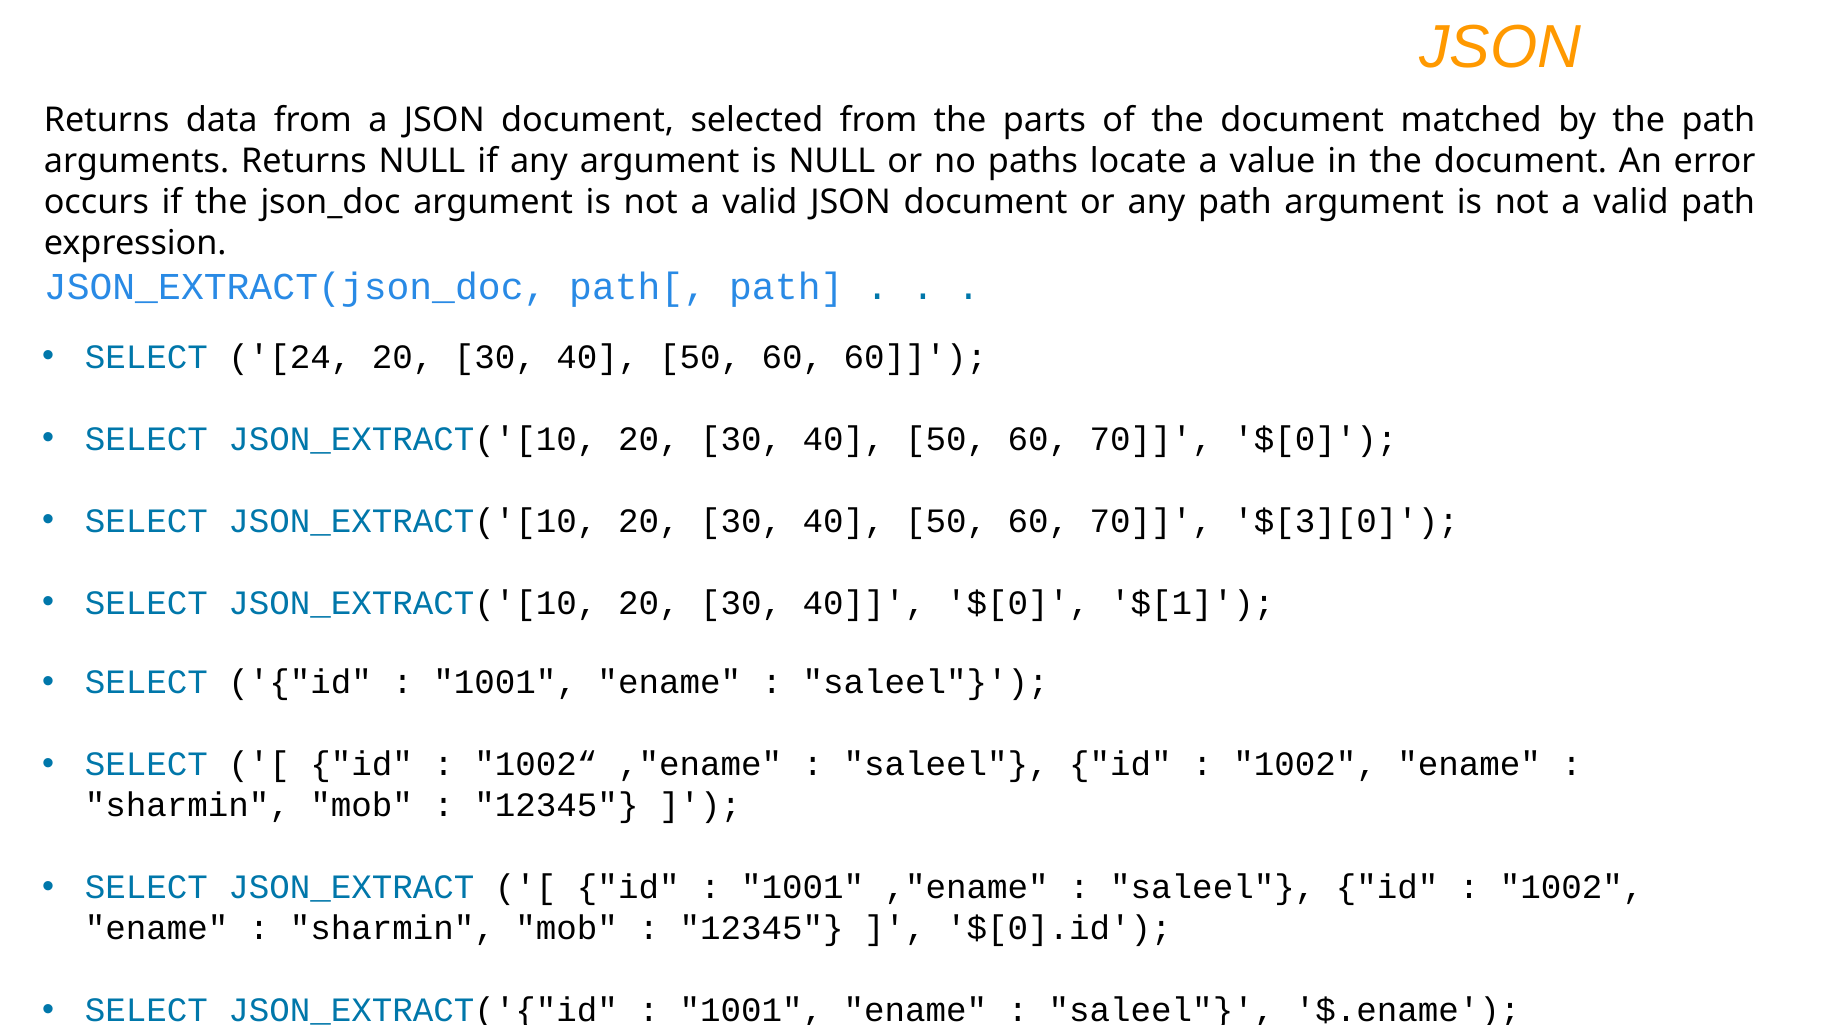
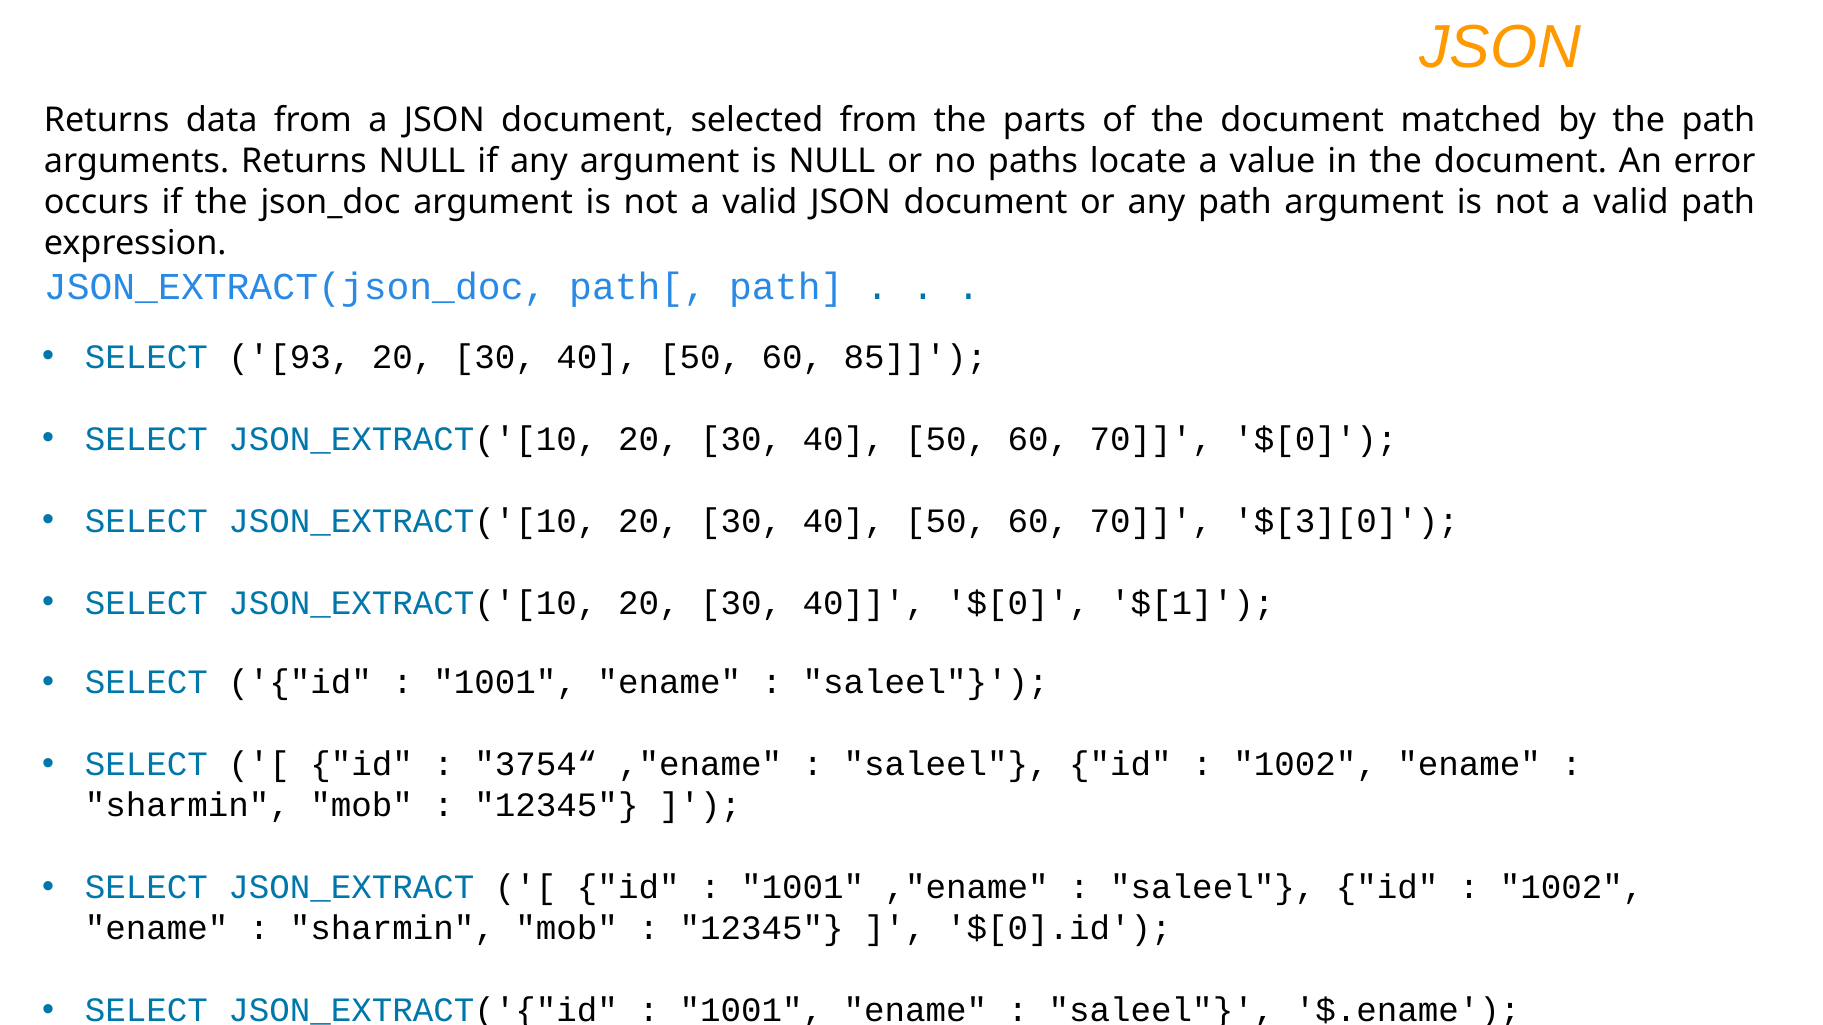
24: 24 -> 93 (290, 357)
60 60: 60 -> 85 (915, 357)
1002“: 1002“ -> 3754“ (536, 765)
